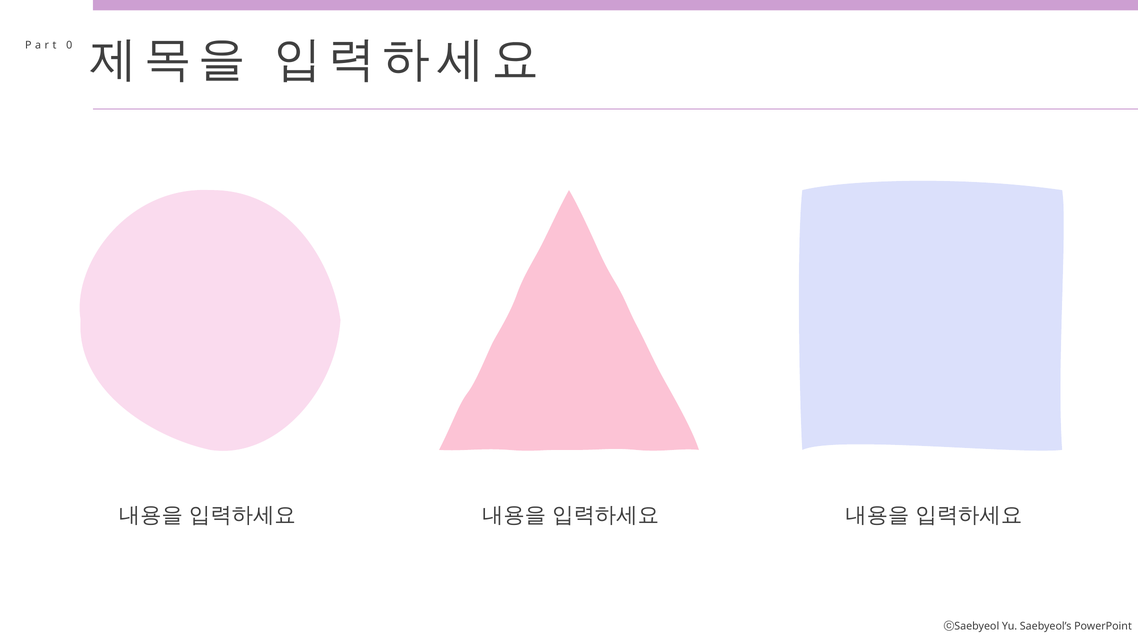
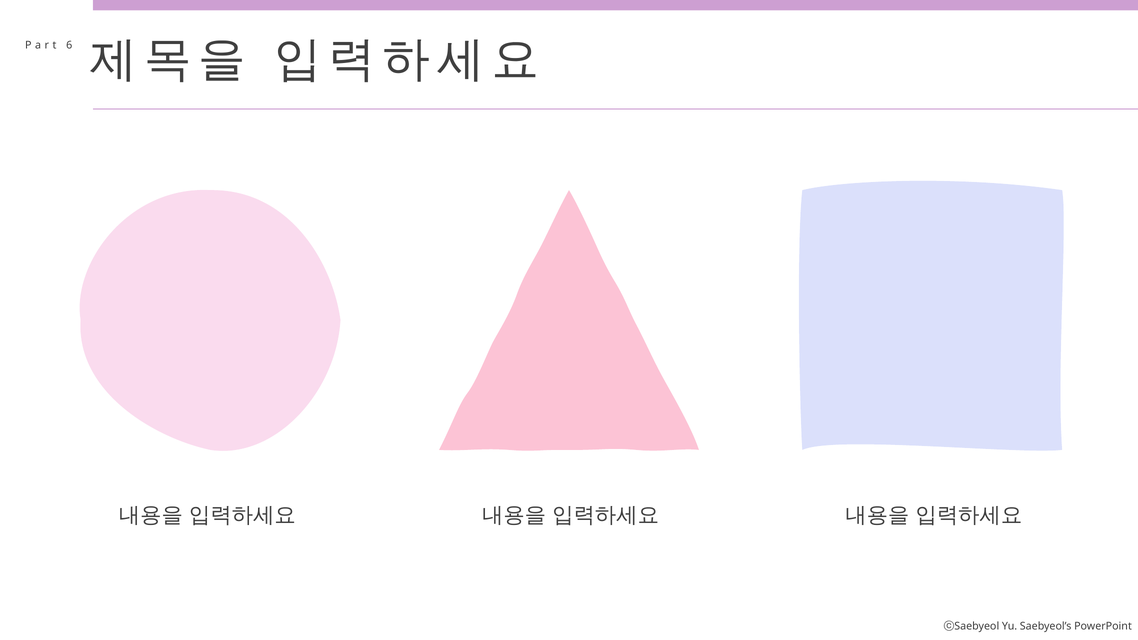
0: 0 -> 6 (69, 45)
